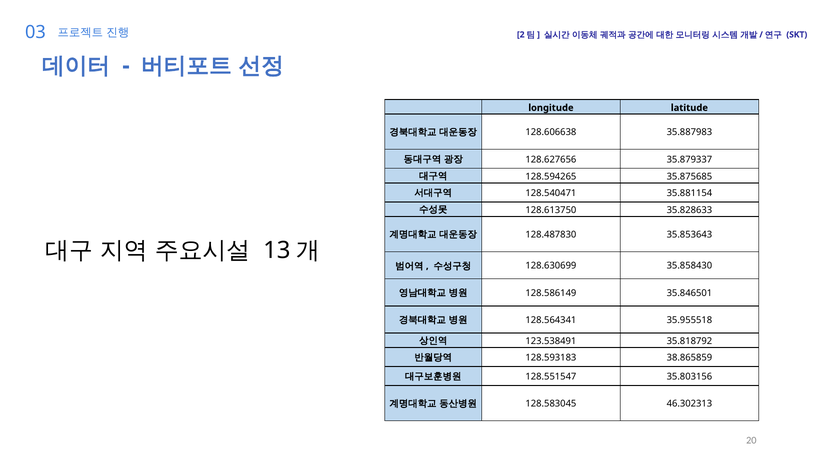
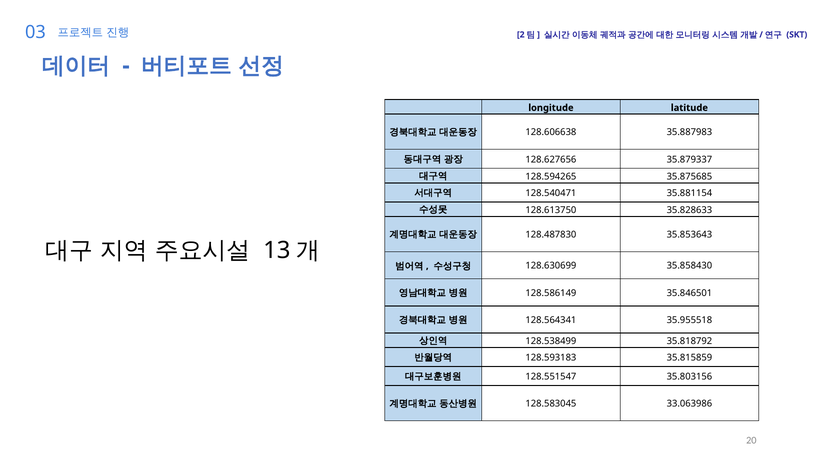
123.538491: 123.538491 -> 128.538499 (551, 341)
38.865859: 38.865859 -> 35.815859 (689, 357)
46.302313: 46.302313 -> 33.063986 (689, 403)
